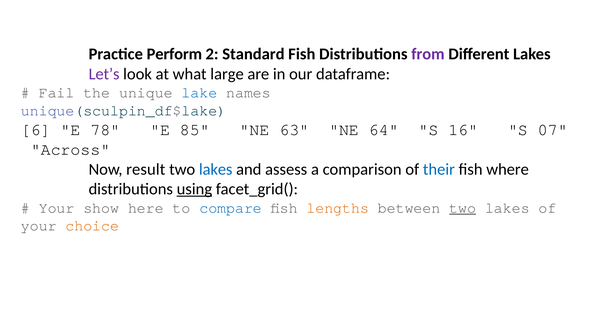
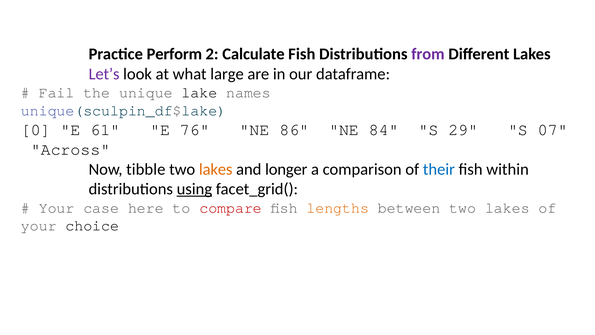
Standard: Standard -> Calculate (253, 54)
lake colour: blue -> black (199, 93)
6: 6 -> 0 (36, 129)
78: 78 -> 61 (105, 129)
85: 85 -> 76 (195, 129)
63: 63 -> 86 (294, 129)
64: 64 -> 84 (384, 129)
16: 16 -> 29 (463, 129)
result: result -> tibble (146, 169)
lakes colour: blue -> orange (216, 169)
assess: assess -> longer (286, 169)
where: where -> within (508, 169)
show: show -> case (101, 208)
compare colour: blue -> red (231, 208)
two underline: present -> none (463, 208)
choice colour: orange -> black (92, 226)
